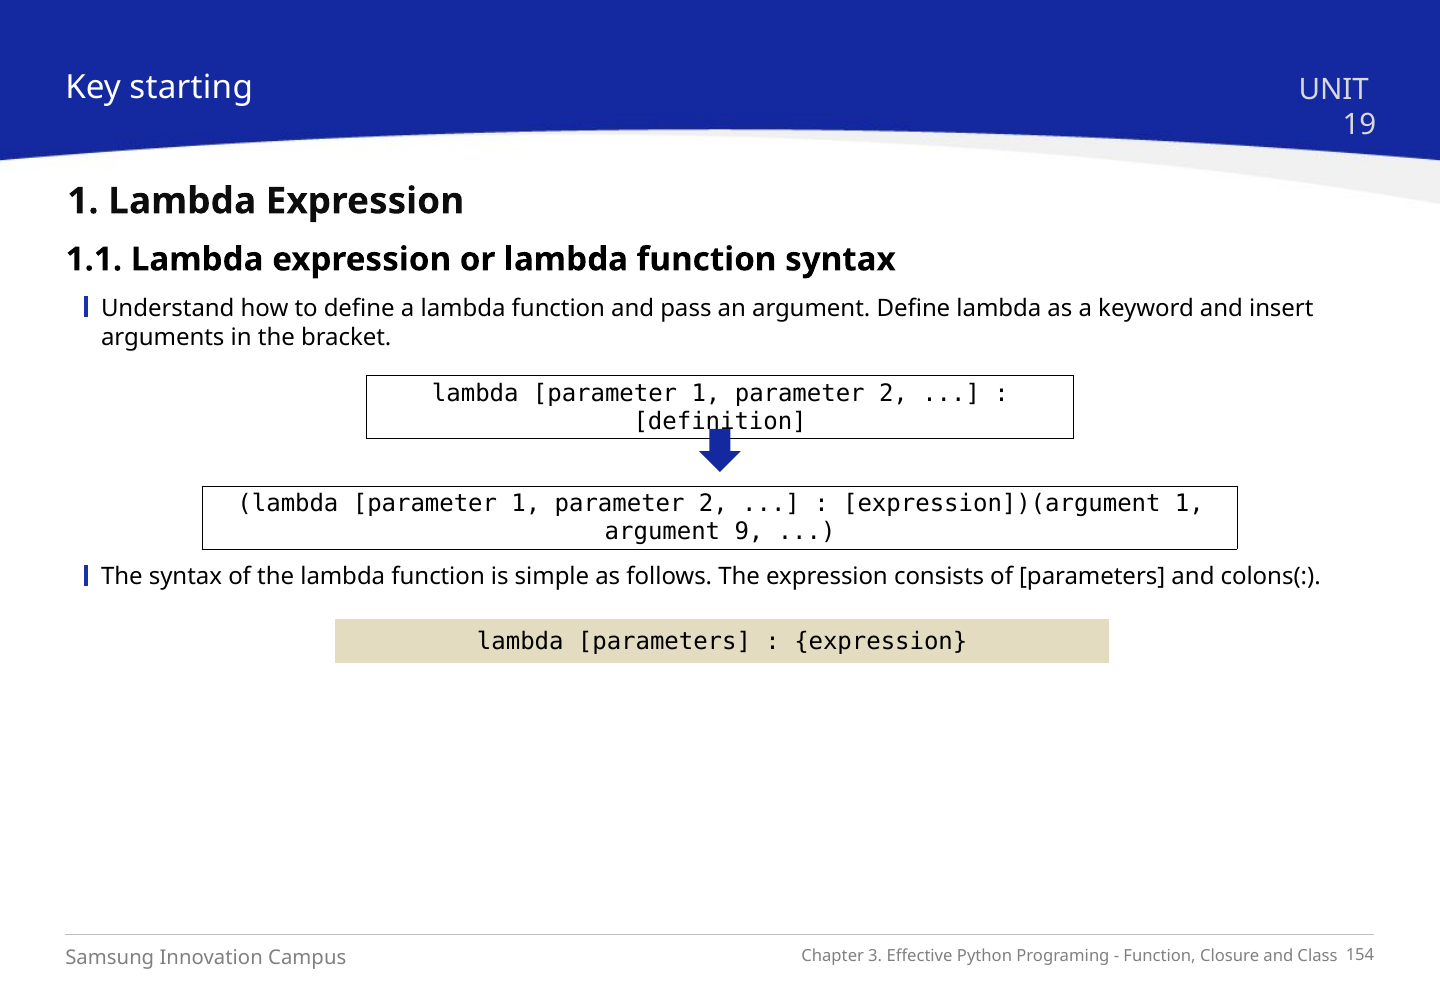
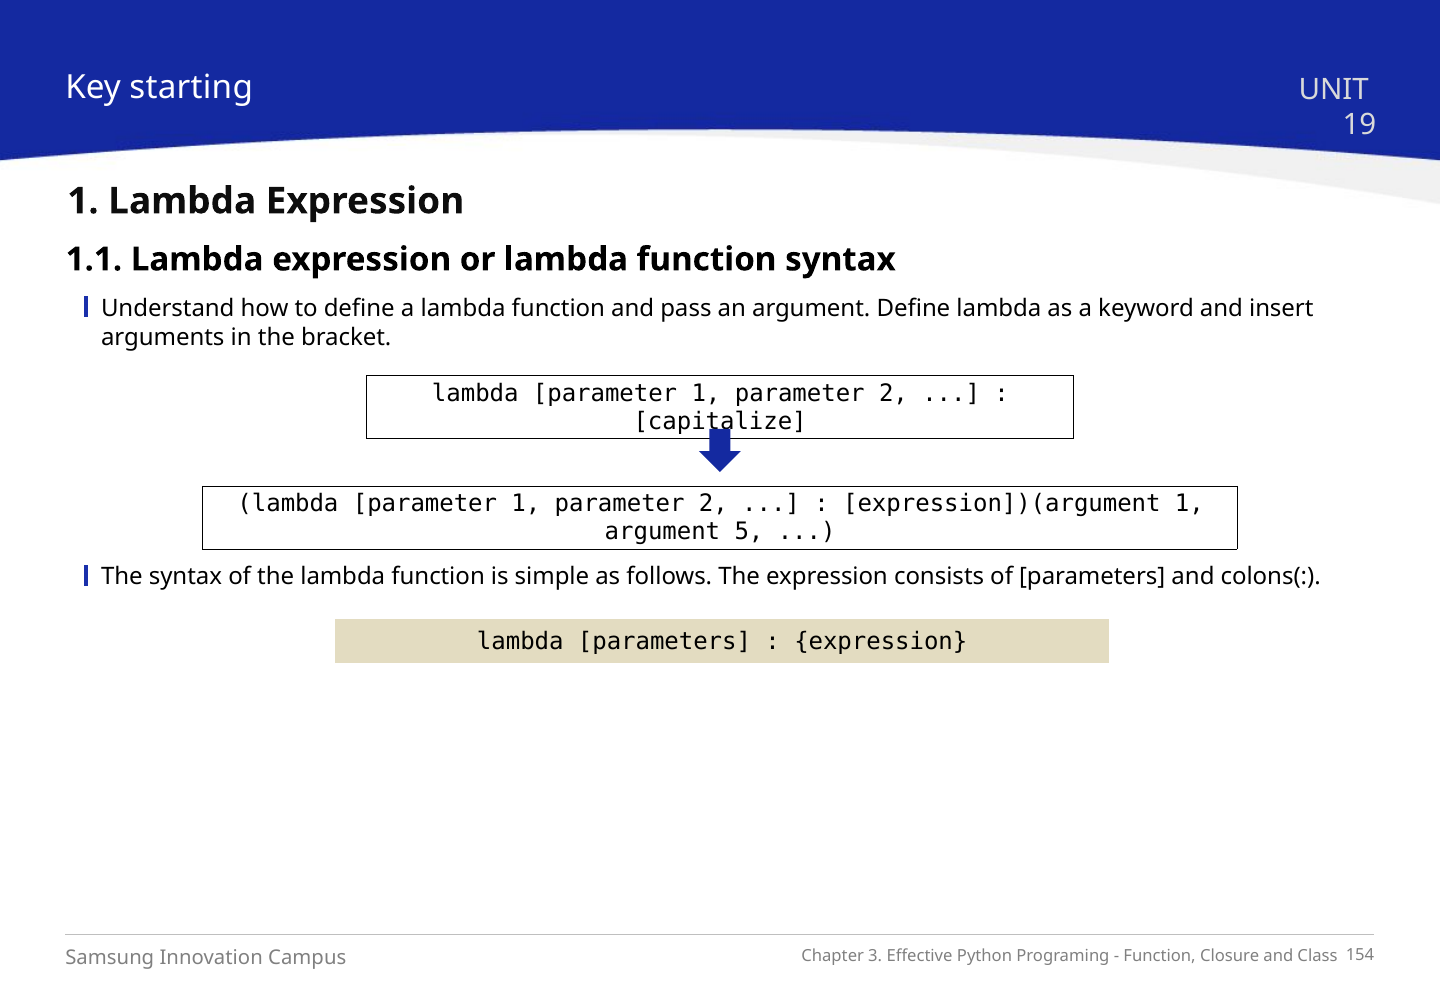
definition: definition -> capitalize (720, 421)
9: 9 -> 5 (749, 532)
